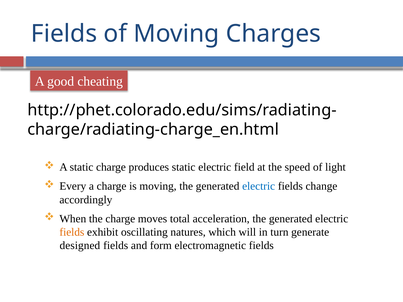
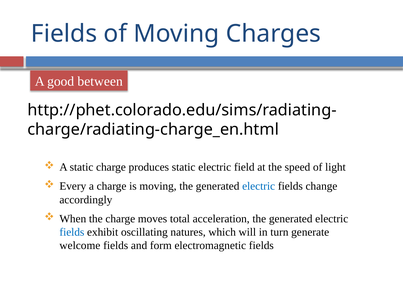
cheating: cheating -> between (100, 81)
fields colour: orange -> blue (72, 232)
designed: designed -> welcome (80, 246)
